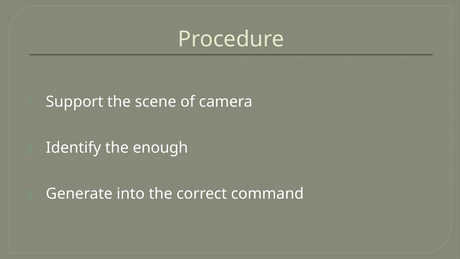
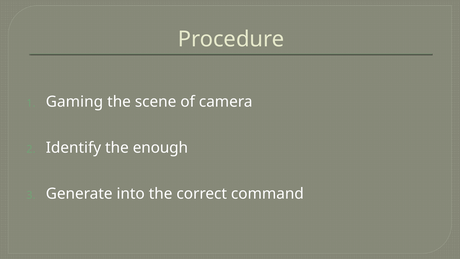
Support: Support -> Gaming (74, 102)
